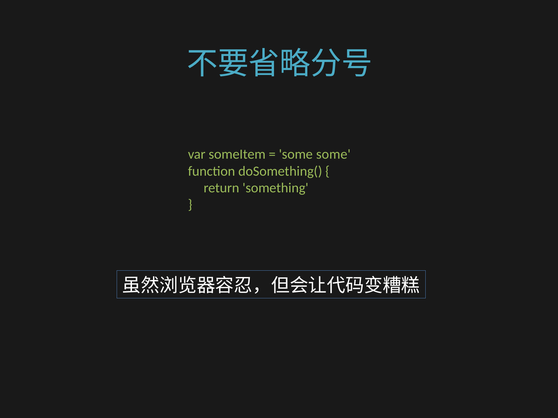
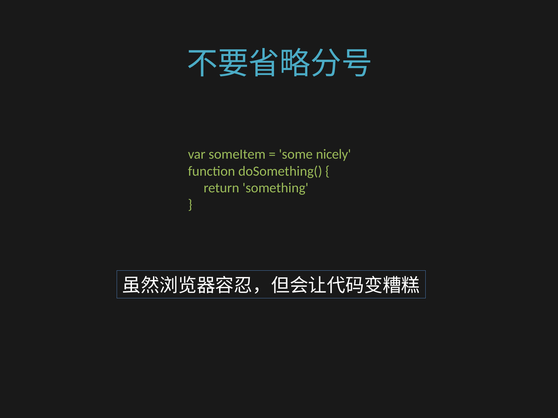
some some: some -> nicely (333, 155)
